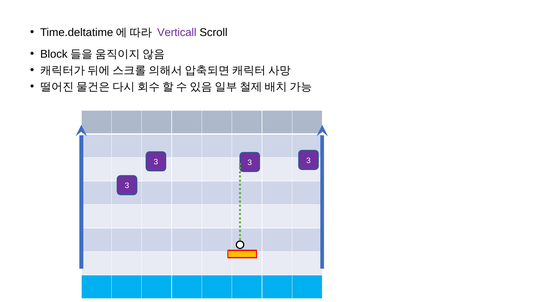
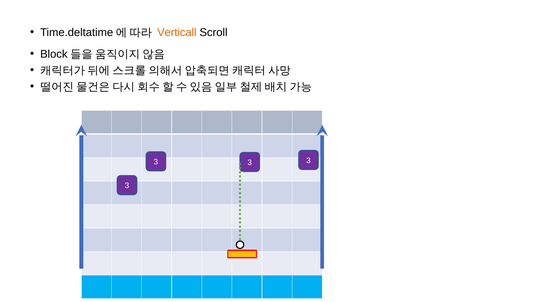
Verticall colour: purple -> orange (177, 33)
